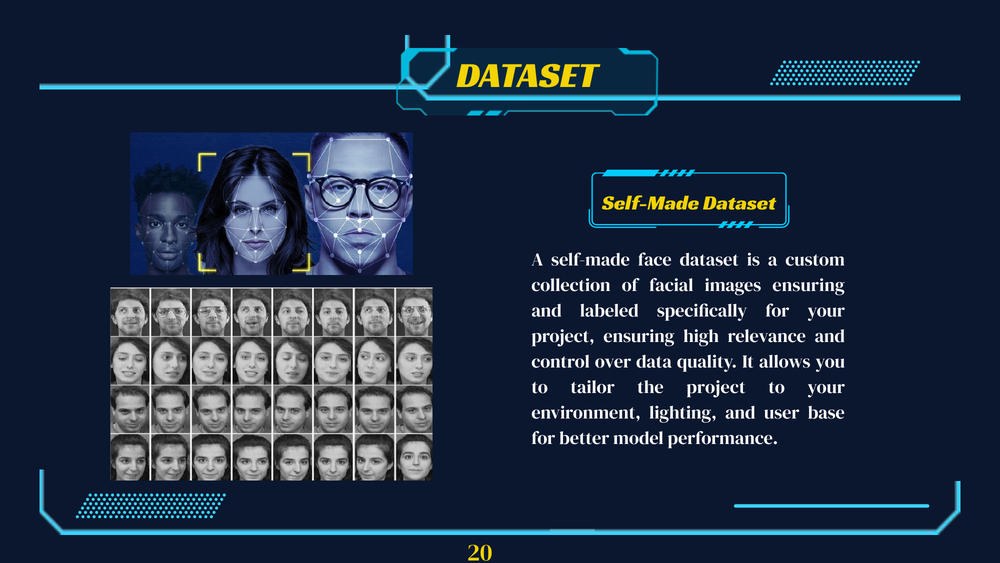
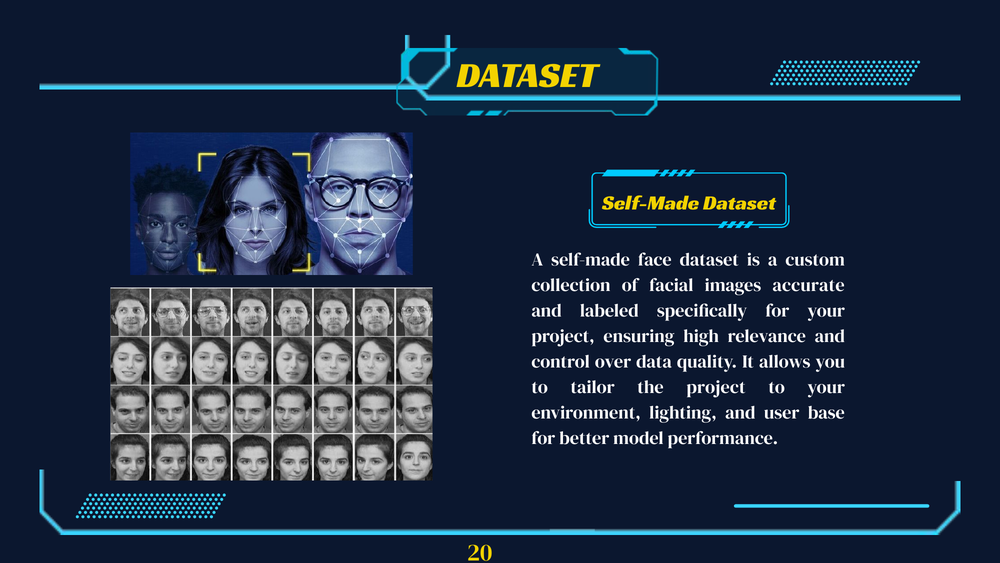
images ensuring: ensuring -> accurate (809, 285)
